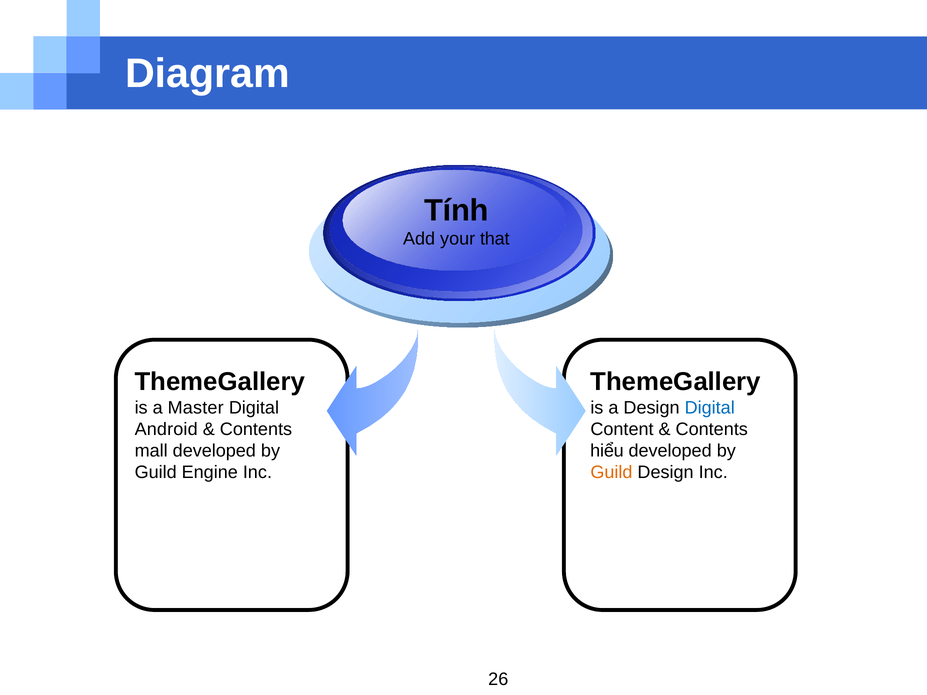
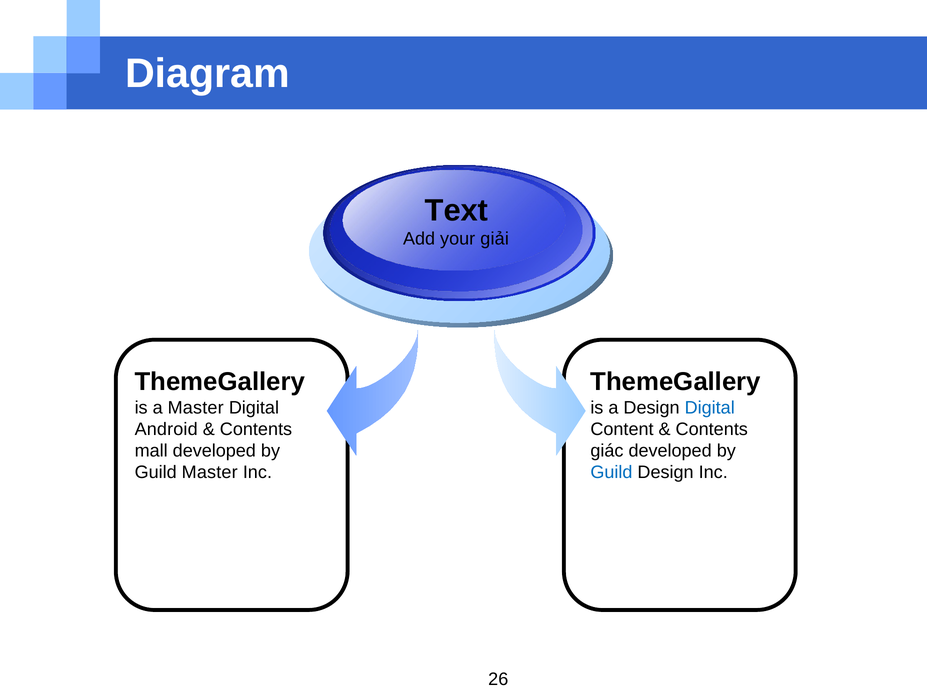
Tính: Tính -> Text (456, 211)
that: that -> giải (495, 239)
hiểu: hiểu -> giác (607, 451)
Guild Engine: Engine -> Master (210, 473)
Guild colour: orange -> blue (611, 473)
